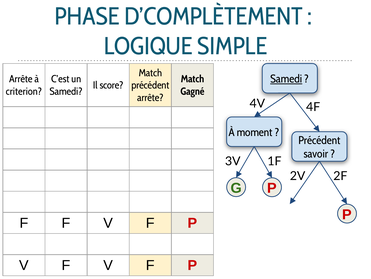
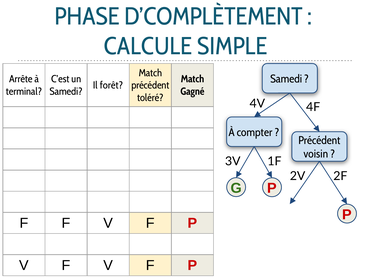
LOGIQUE: LOGIQUE -> CALCULE (148, 46)
Samedi underline: present -> none (286, 79)
score: score -> forêt (111, 85)
criterion: criterion -> terminal (24, 91)
arrête: arrête -> toléré (150, 98)
moment: moment -> compter (255, 132)
savoir: savoir -> voisin (316, 154)
